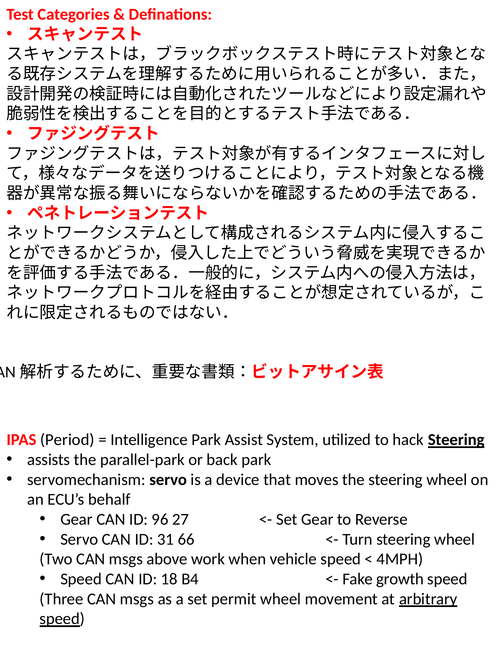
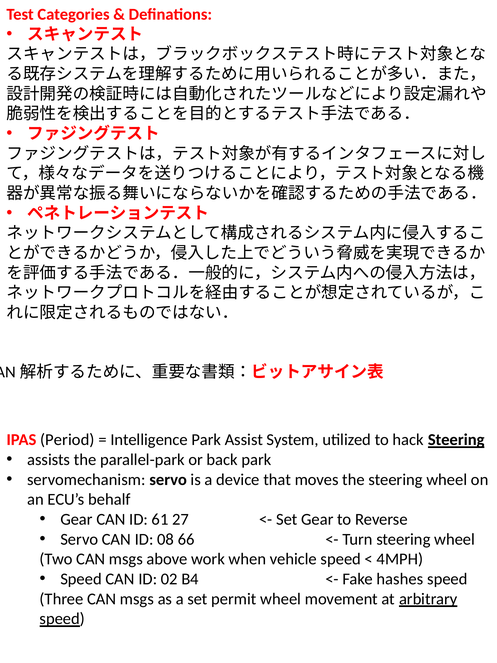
96: 96 -> 61 (160, 519)
31: 31 -> 08 (166, 539)
18: 18 -> 02 (169, 579)
growth: growth -> hashes (400, 579)
